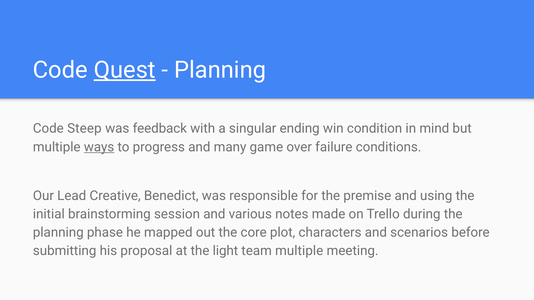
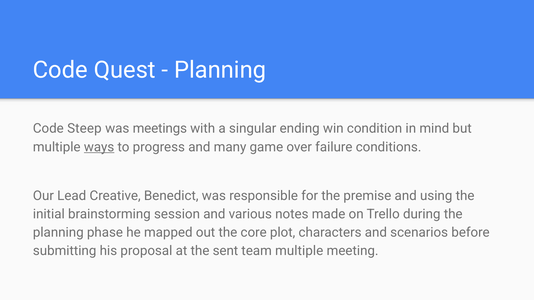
Quest underline: present -> none (125, 70)
feedback: feedback -> meetings (160, 129)
light: light -> sent (225, 251)
